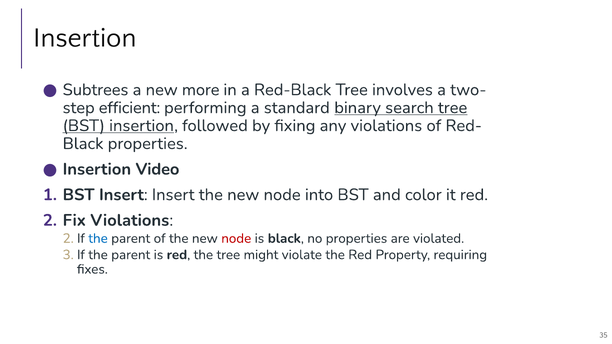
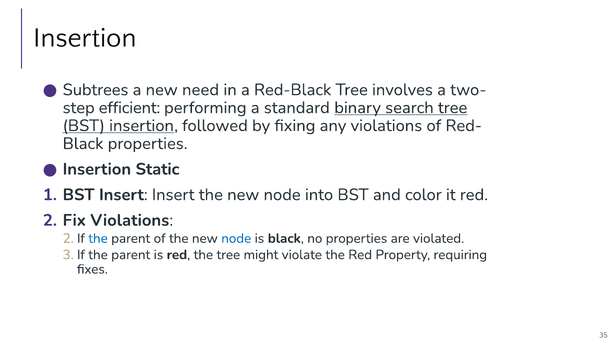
more: more -> need (201, 90)
Video: Video -> Static (157, 169)
node colour: red -> blue (236, 239)
